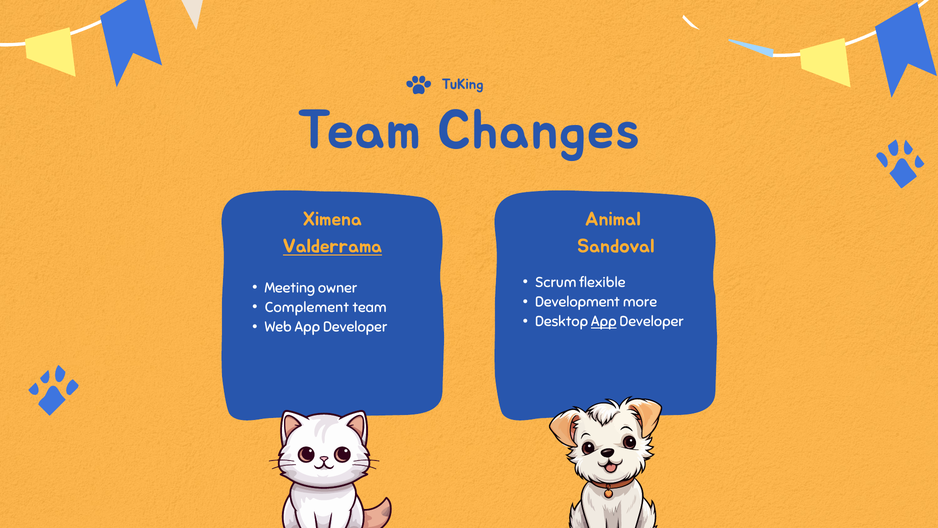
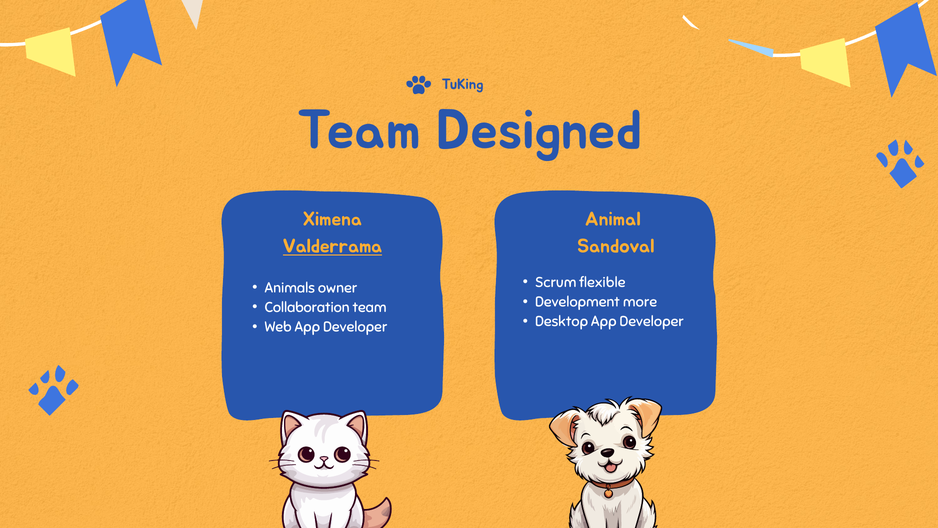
Changes: Changes -> Designed (539, 131)
Meeting: Meeting -> Animals (290, 288)
Complement: Complement -> Collaboration (307, 307)
App underline: present -> none (604, 321)
